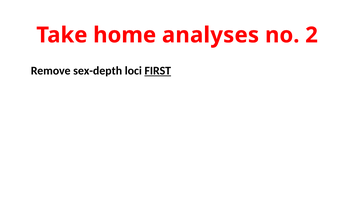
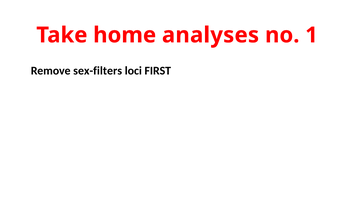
2: 2 -> 1 (312, 35)
sex-depth: sex-depth -> sex-filters (98, 71)
FIRST underline: present -> none (158, 71)
